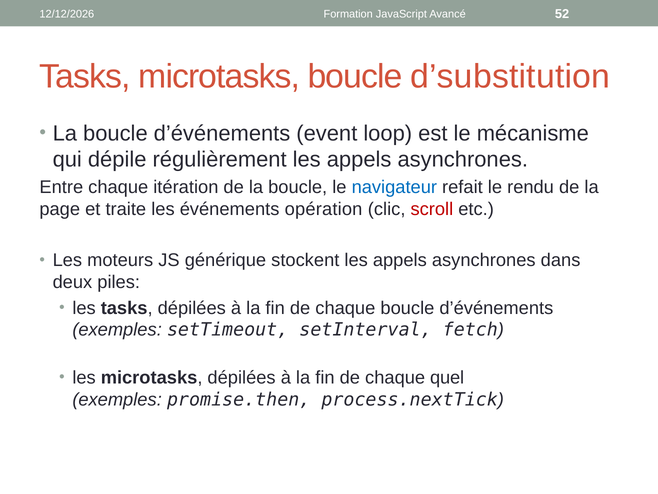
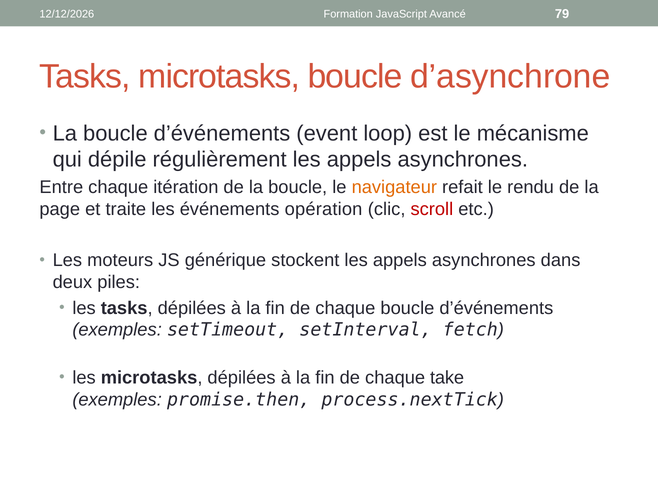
52: 52 -> 79 (562, 14)
d’substitution: d’substitution -> d’asynchrone (510, 76)
navigateur colour: blue -> orange (394, 187)
quel: quel -> take (447, 377)
